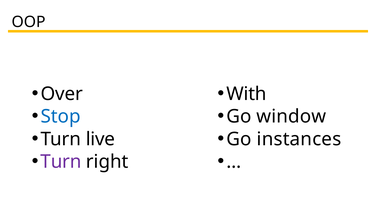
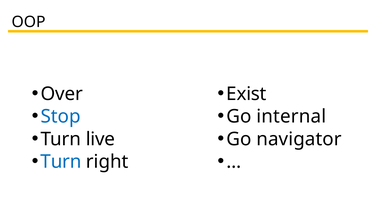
With: With -> Exist (246, 94)
window: window -> internal (291, 116)
instances: instances -> navigator (299, 139)
Turn colour: purple -> blue (61, 161)
